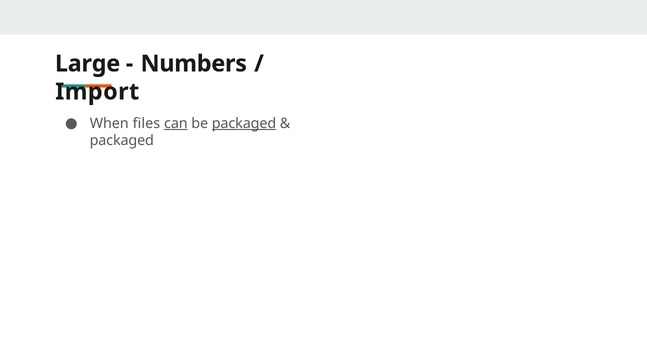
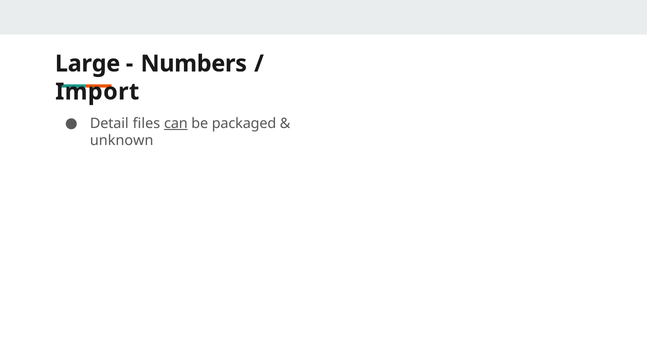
When: When -> Detail (109, 123)
packaged underline: present -> none (244, 123)
packaged: packaged -> unknown (122, 141)
